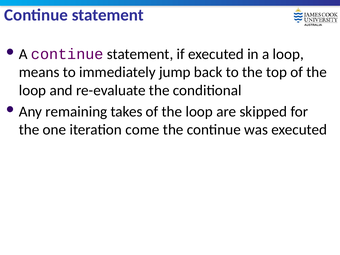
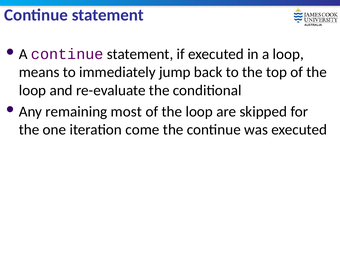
takes: takes -> most (126, 112)
